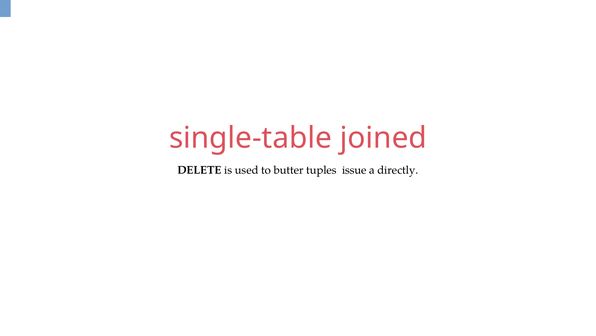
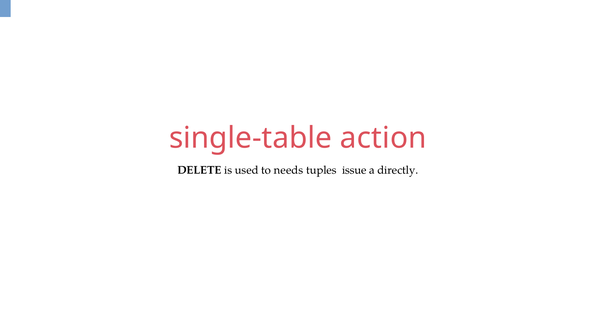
joined: joined -> action (383, 138)
butter: butter -> needs (289, 170)
